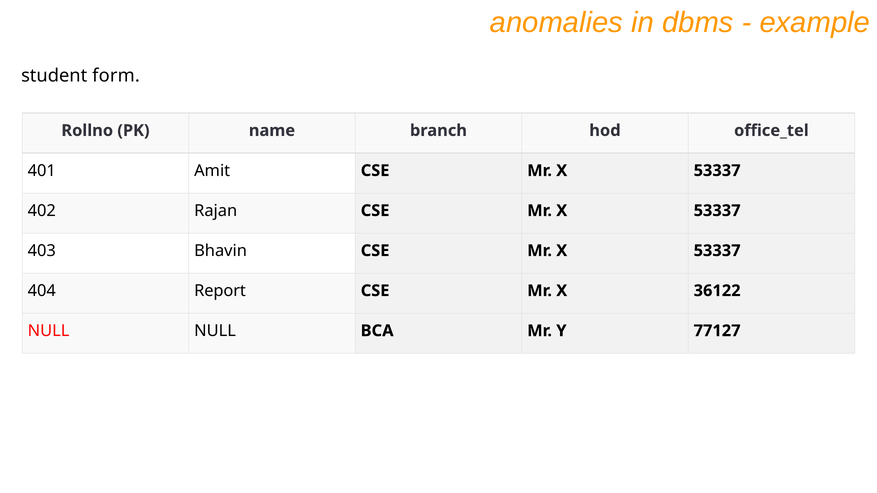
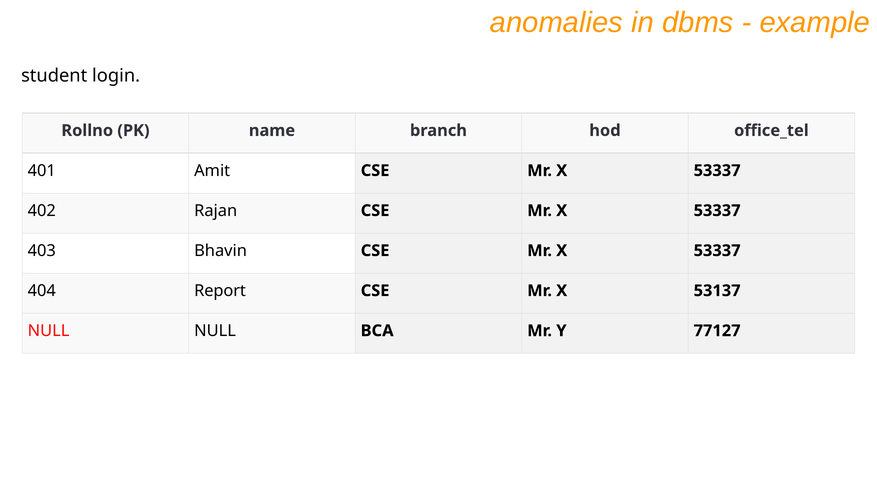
form: form -> login (116, 76)
36122: 36122 -> 53137 (717, 291)
